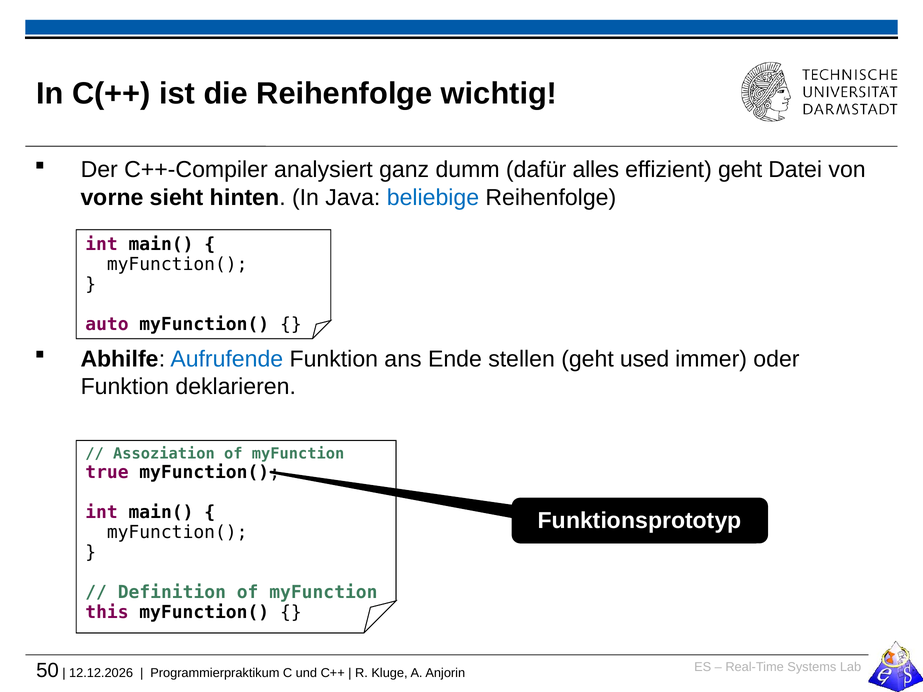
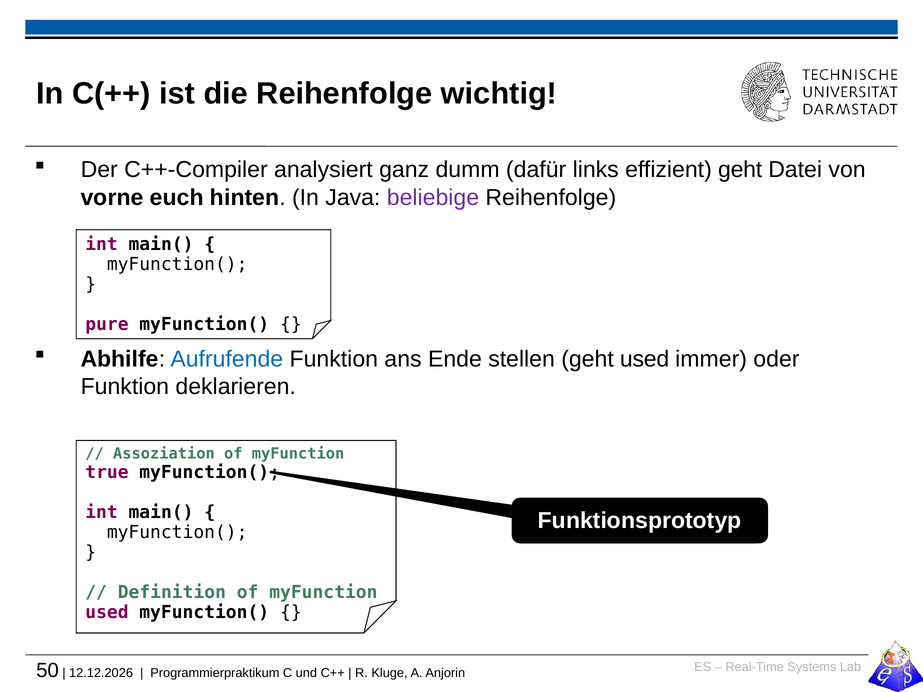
alles: alles -> links (596, 170)
sieht: sieht -> euch (177, 198)
beliebige colour: blue -> purple (433, 198)
auto: auto -> pure (107, 325)
this: this -> used (107, 613)
